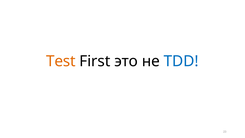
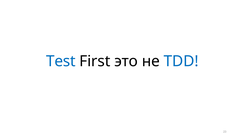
Test colour: orange -> blue (61, 61)
